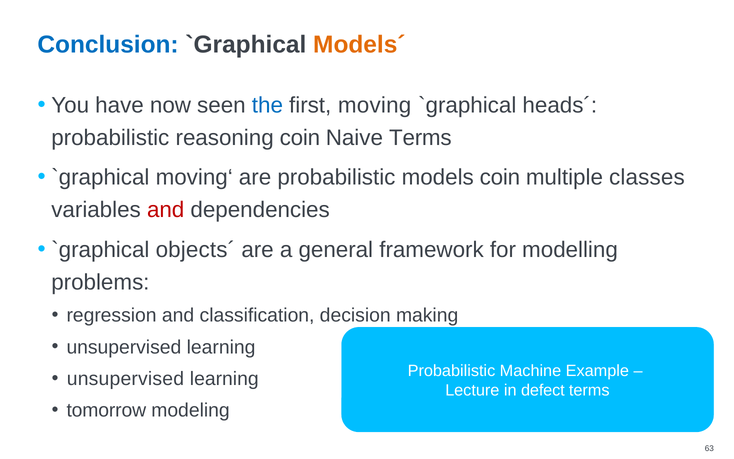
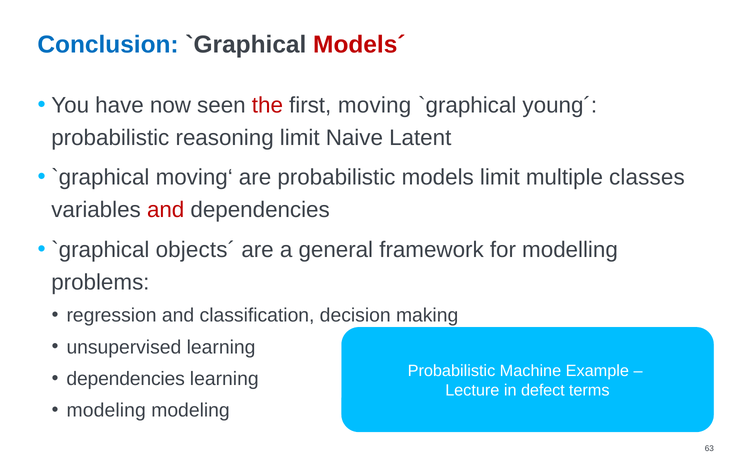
Models´ colour: orange -> red (359, 45)
the colour: blue -> red (267, 105)
heads´: heads´ -> young´ (560, 105)
reasoning coin: coin -> limit (300, 138)
Naive Terms: Terms -> Latent (420, 138)
models coin: coin -> limit (500, 177)
unsupervised: unsupervised -> dependencies (126, 379)
tomorrow: tomorrow -> modeling (106, 410)
